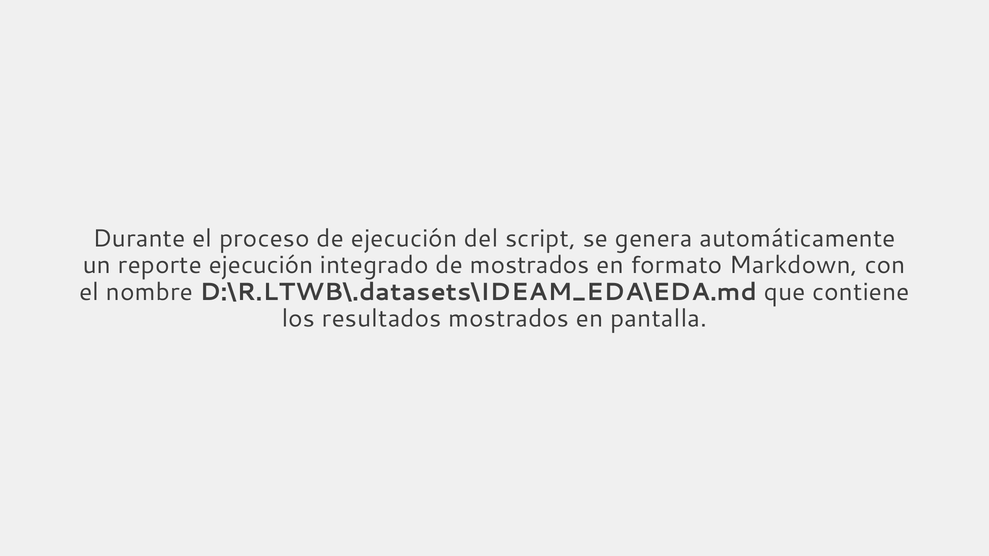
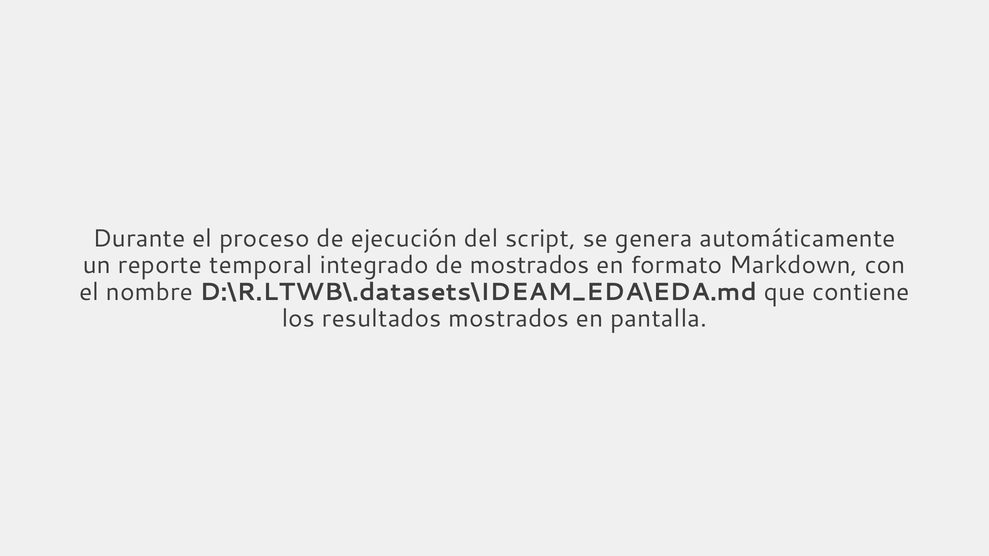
reporte ejecución: ejecución -> temporal (261, 265)
